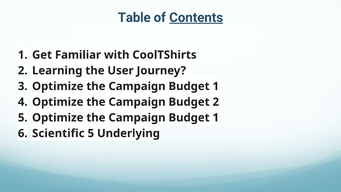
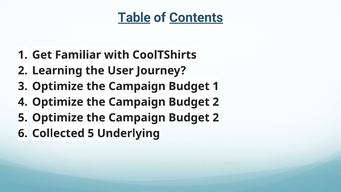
Table underline: none -> present (134, 18)
1: 1 -> 2 (216, 118)
Scientific: Scientific -> Collected (58, 133)
